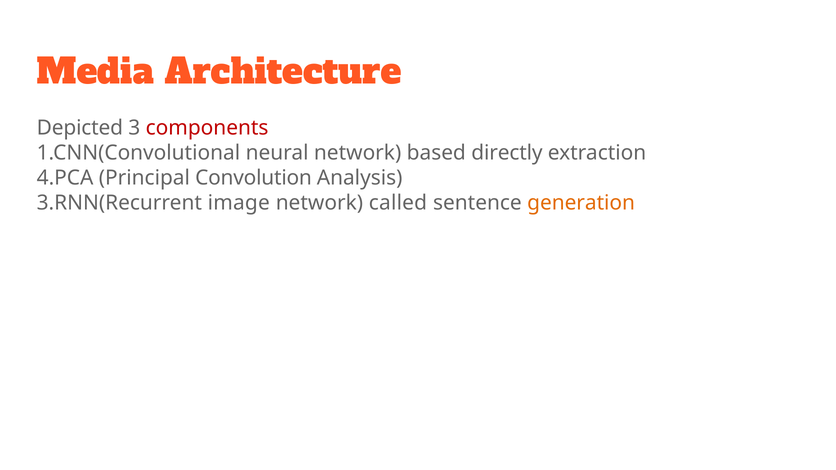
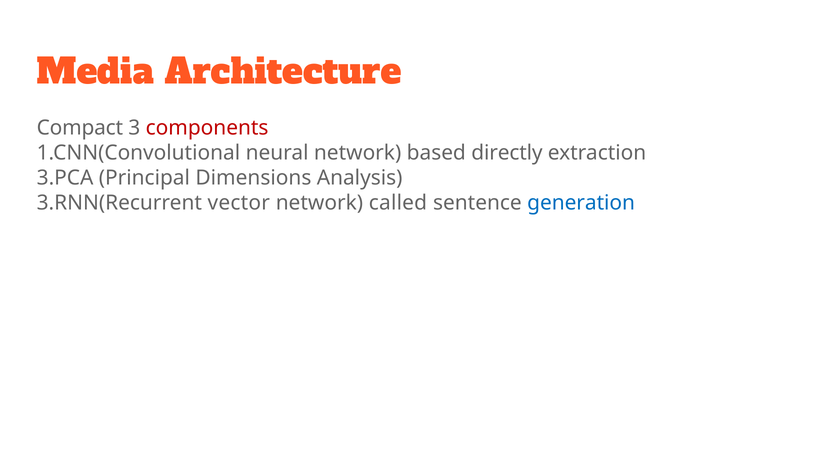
Depicted: Depicted -> Compact (80, 128)
4.PCA: 4.PCA -> 3.PCA (65, 178)
Convolution: Convolution -> Dimensions (253, 178)
image: image -> vector (239, 203)
generation colour: orange -> blue (581, 203)
